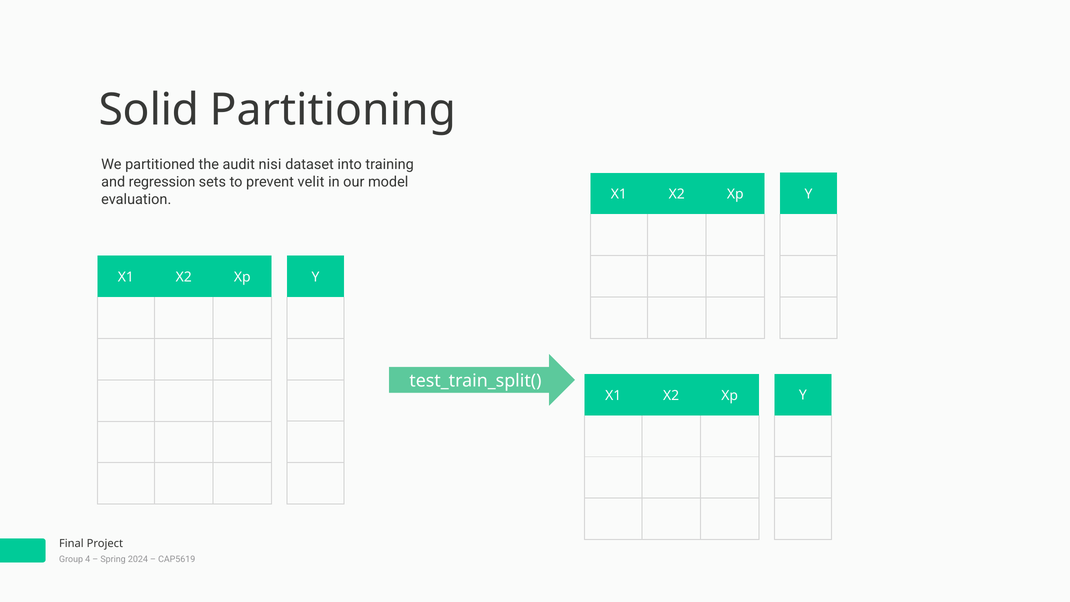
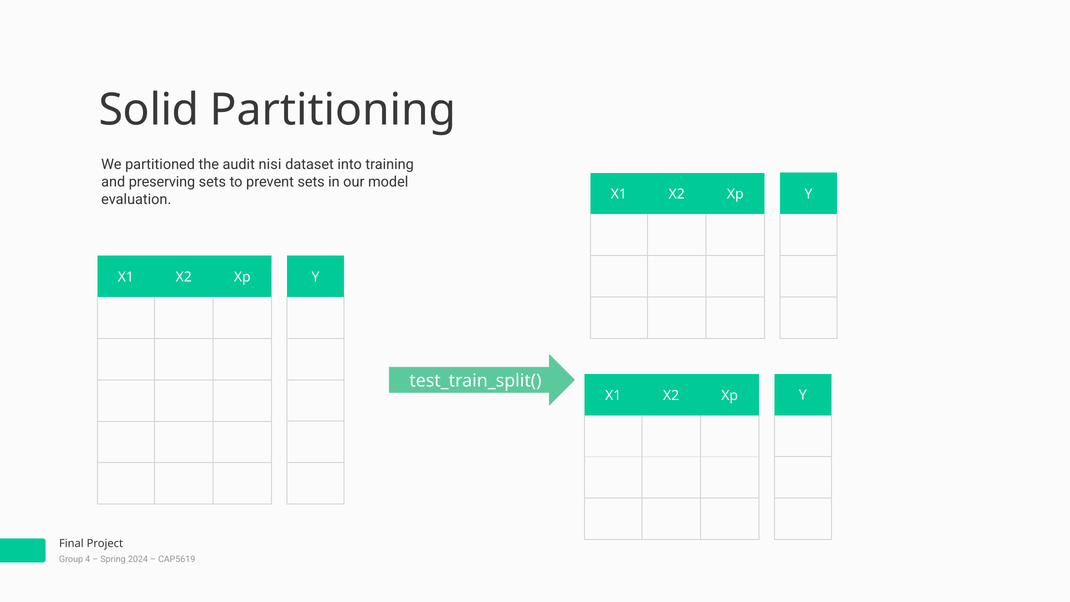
regression: regression -> preserving (162, 182)
prevent velit: velit -> sets (311, 182)
